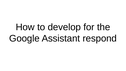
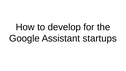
respond: respond -> startups (100, 38)
